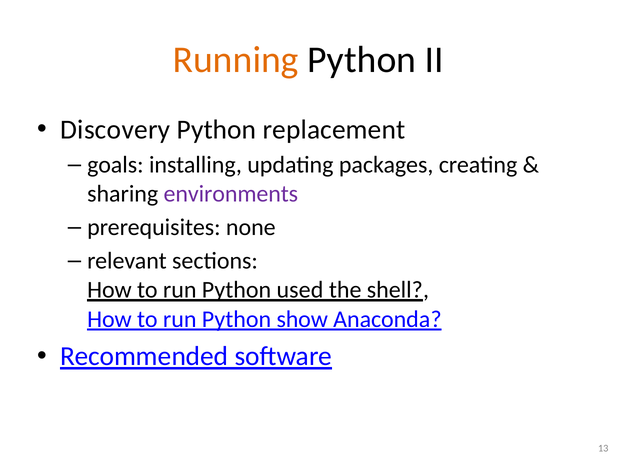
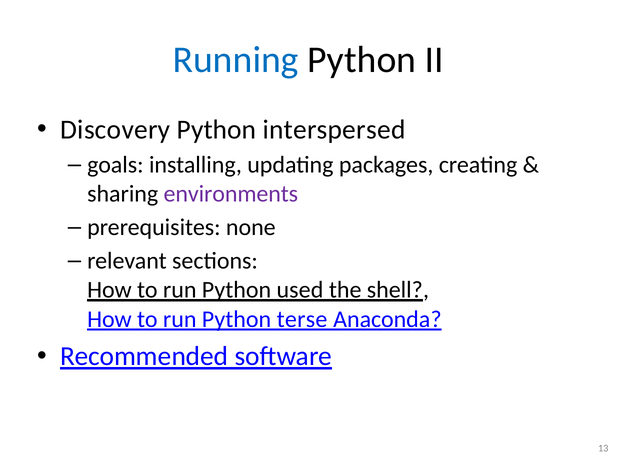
Running colour: orange -> blue (236, 60)
replacement: replacement -> interspersed (334, 129)
show: show -> terse (302, 319)
